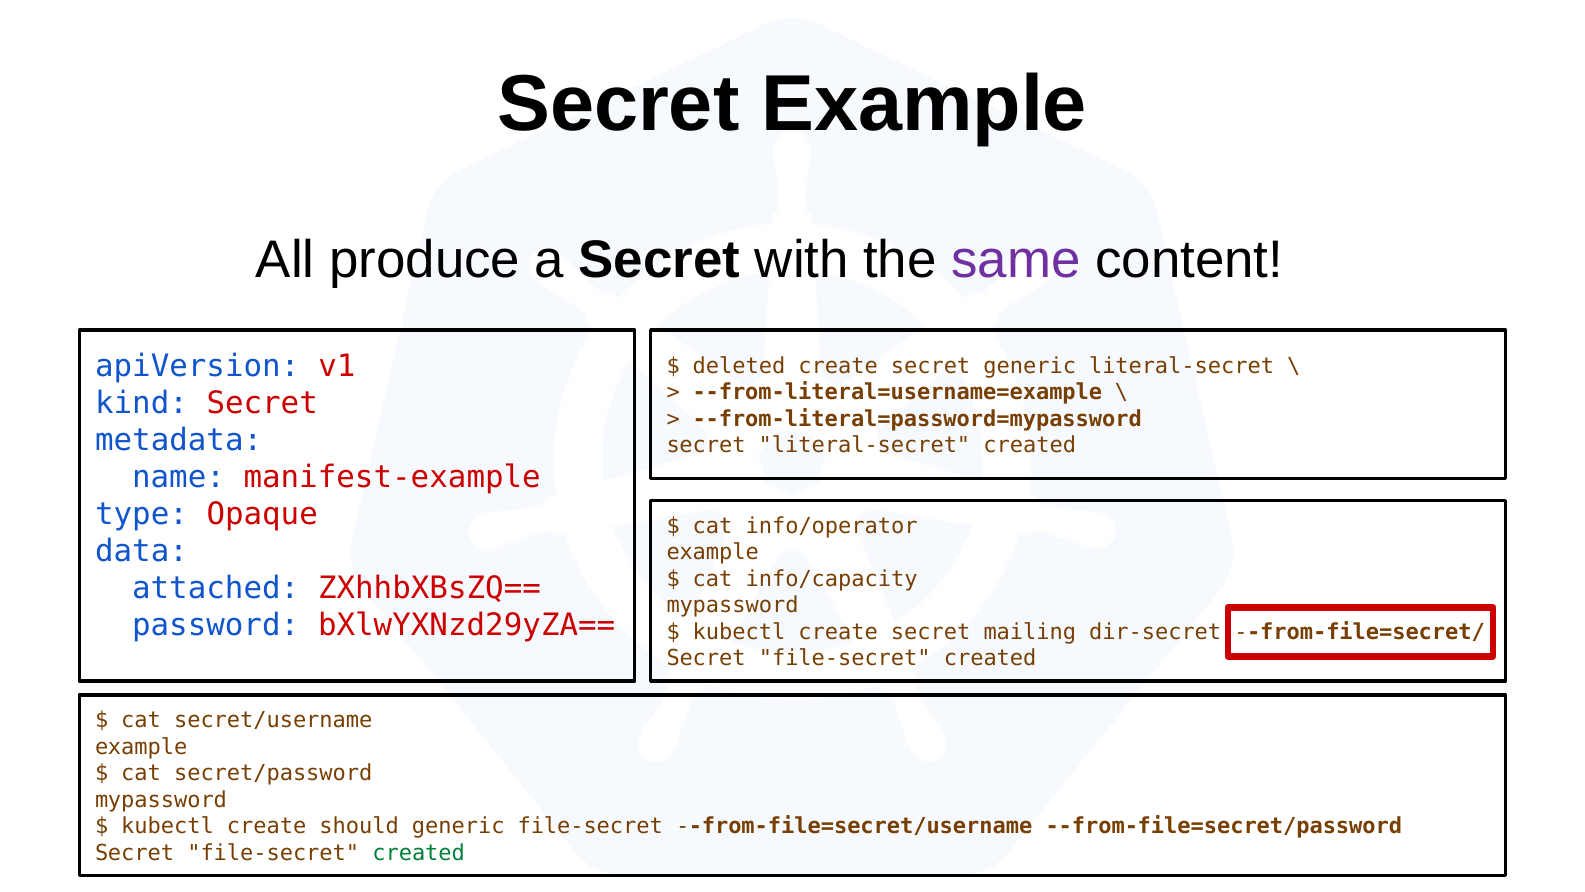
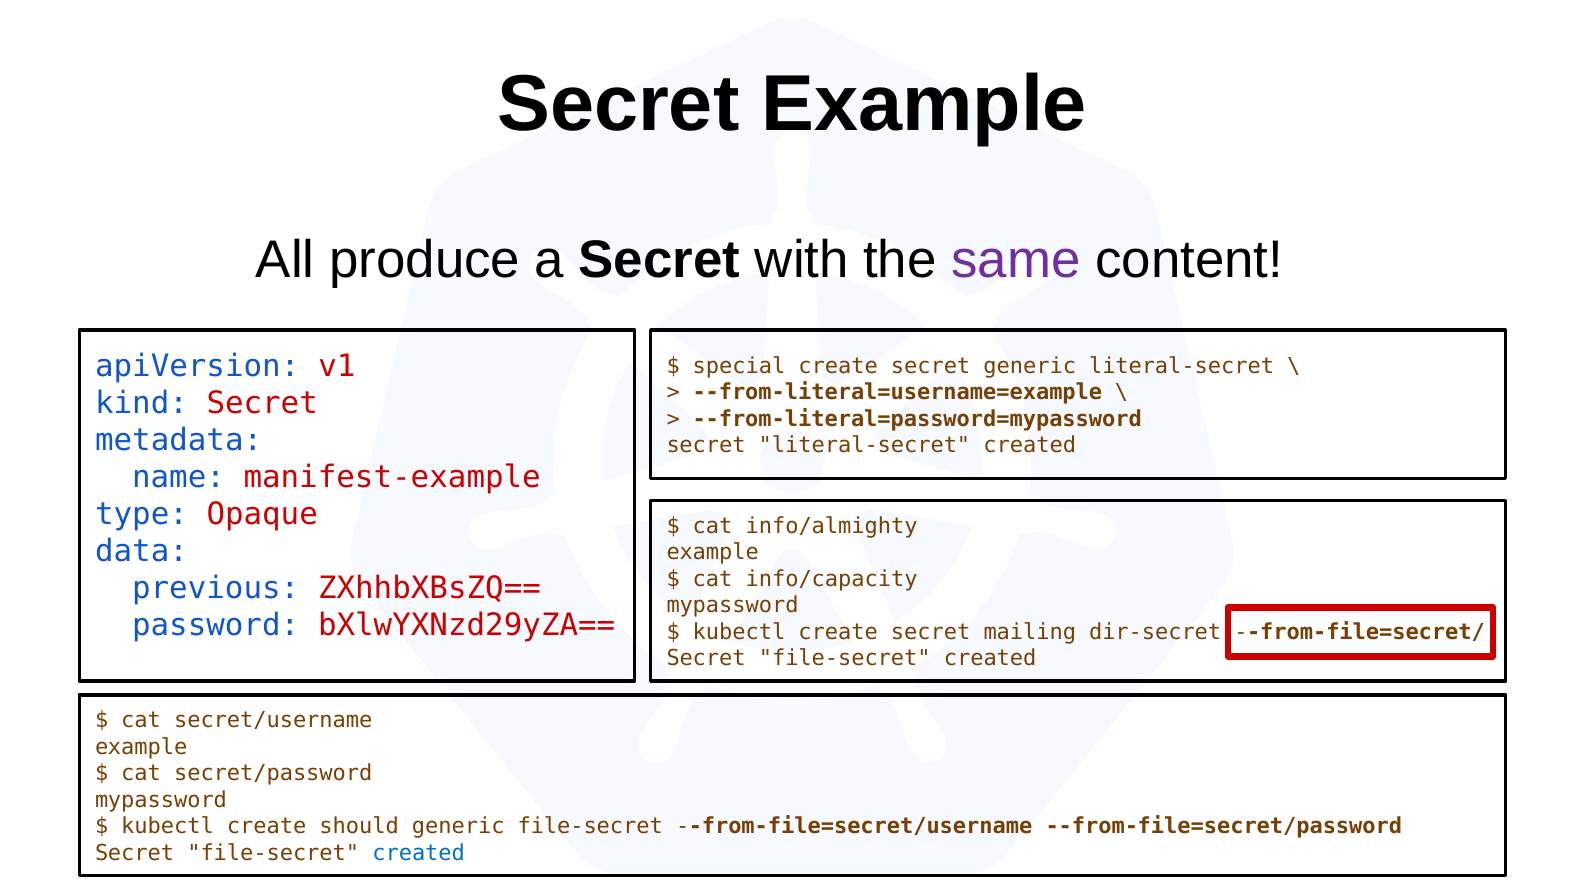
deleted: deleted -> special (739, 366)
info/operator: info/operator -> info/almighty (832, 526)
attached: attached -> previous (216, 588)
created colour: green -> blue (419, 852)
